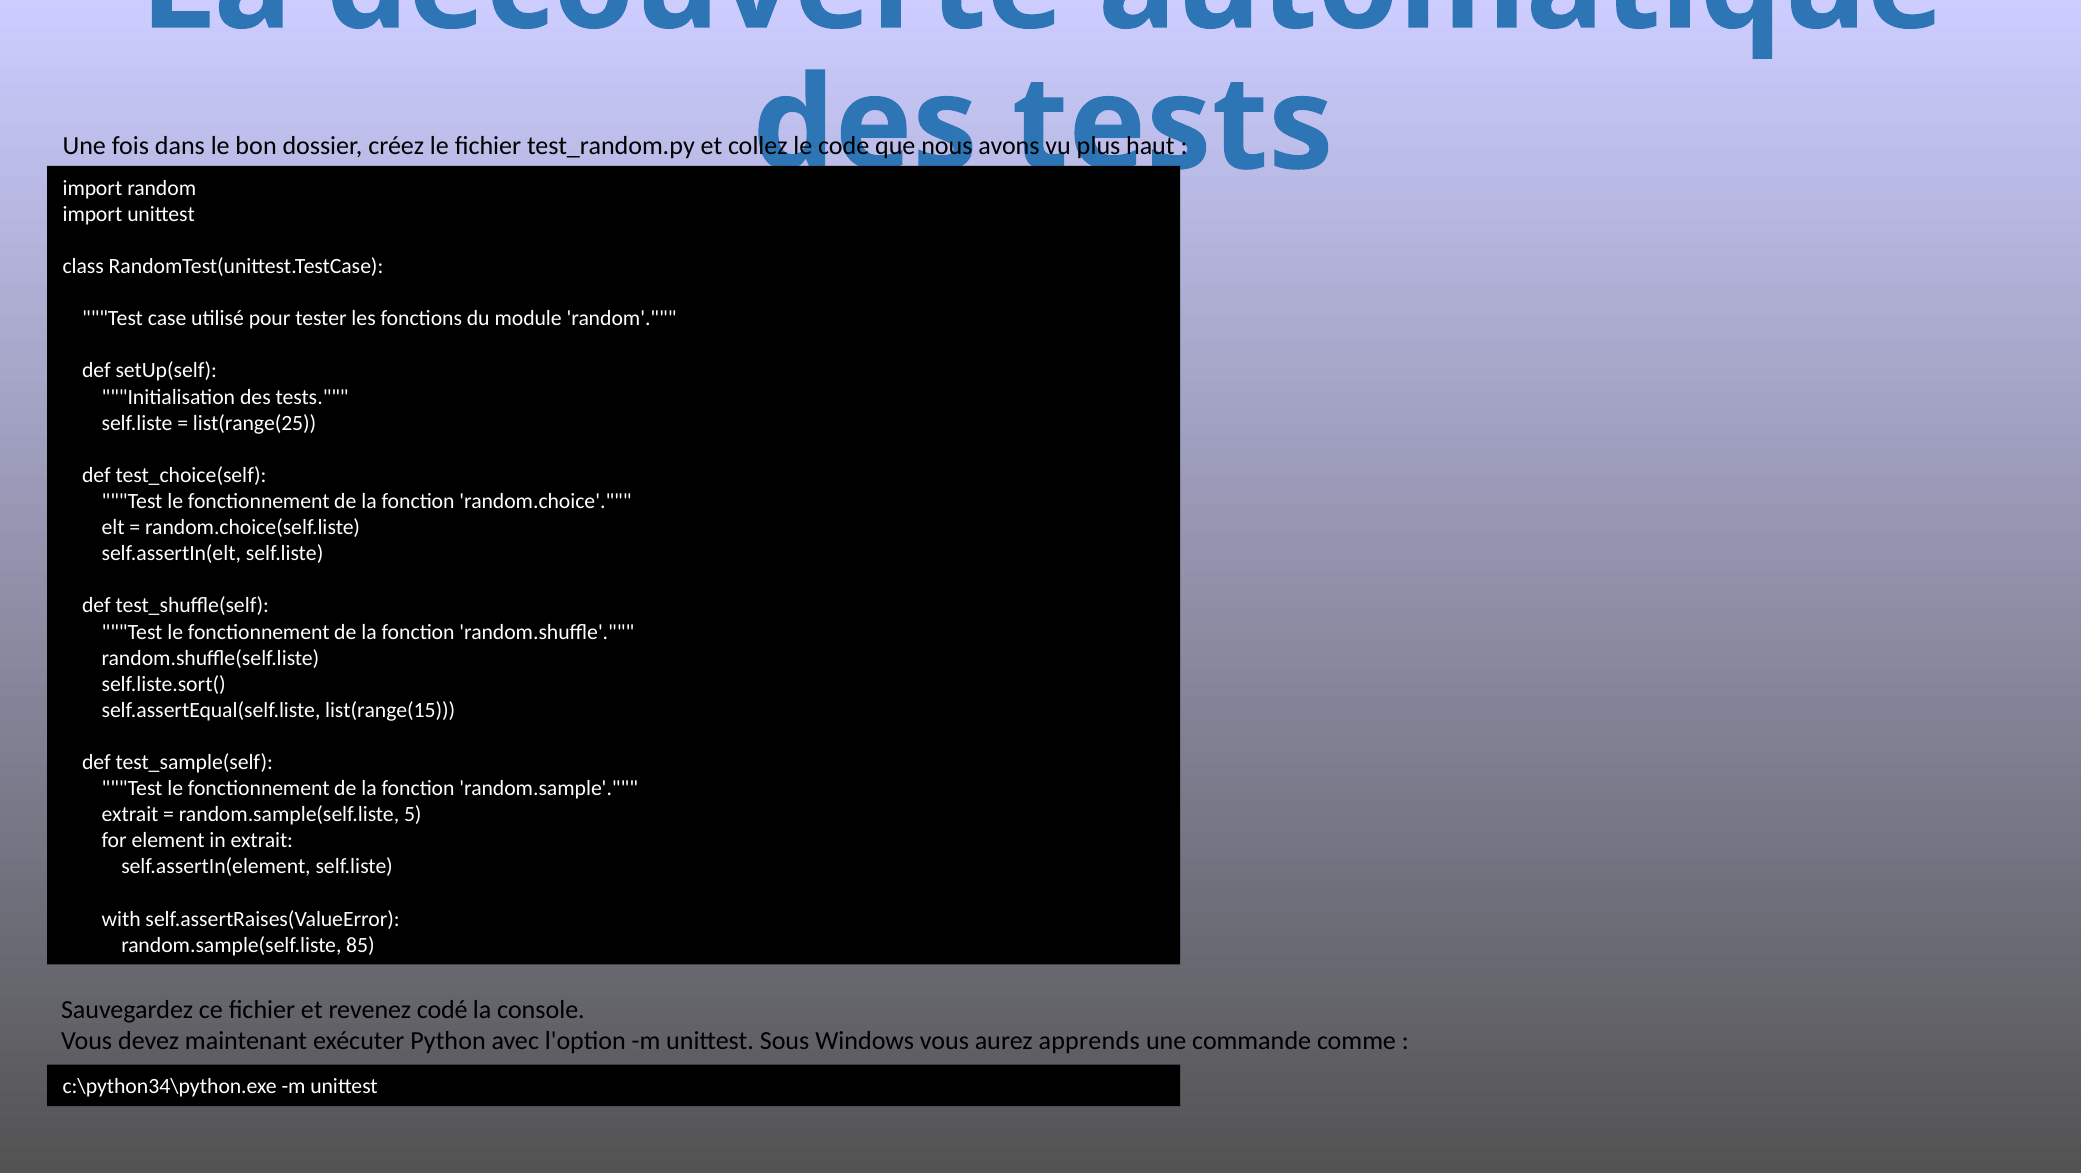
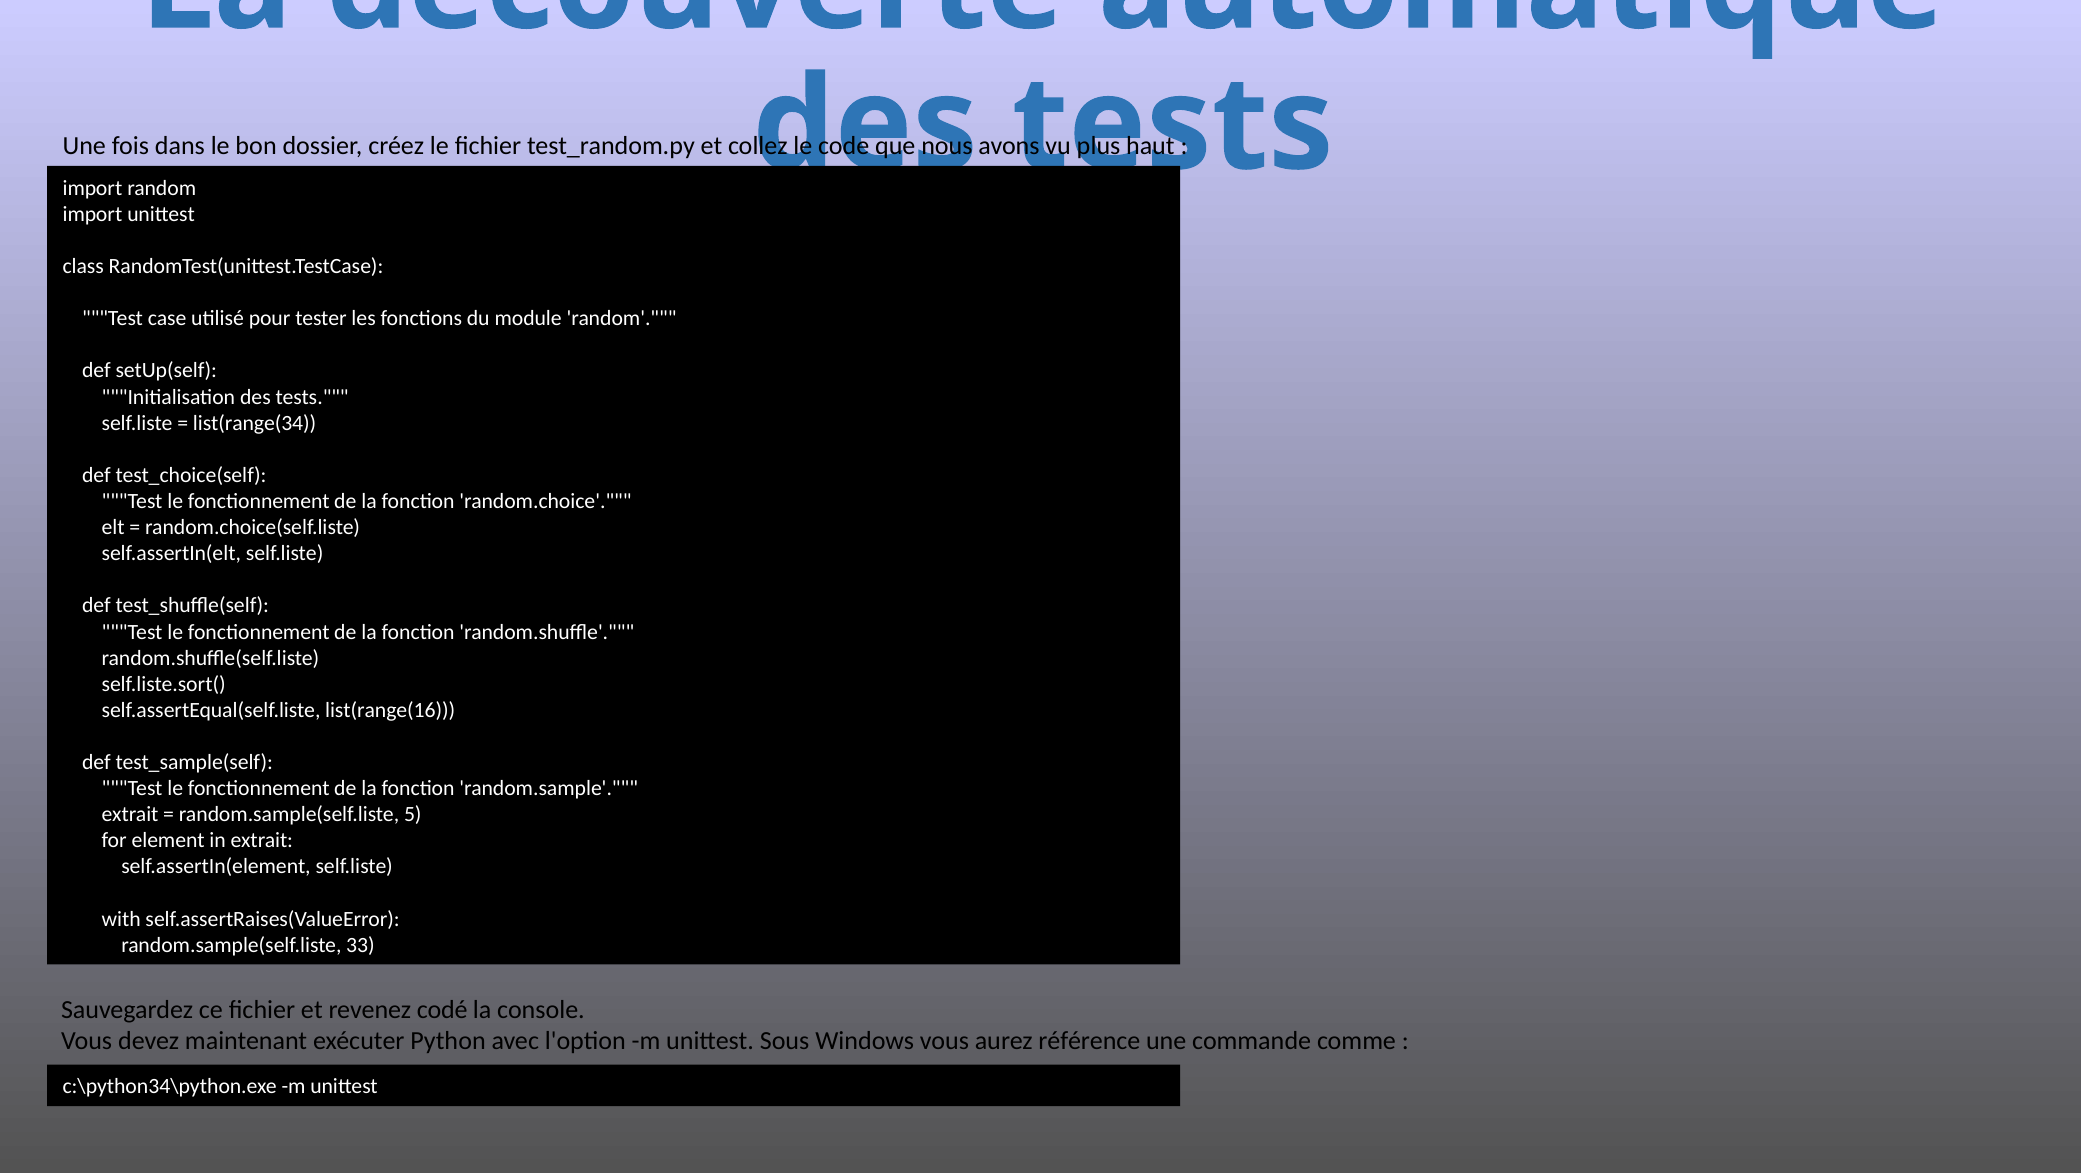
list(range(25: list(range(25 -> list(range(34 (255, 423)
list(range(15: list(range(15 -> list(range(16 (390, 710)
85: 85 -> 33 (361, 945)
apprends: apprends -> référence (1089, 1042)
